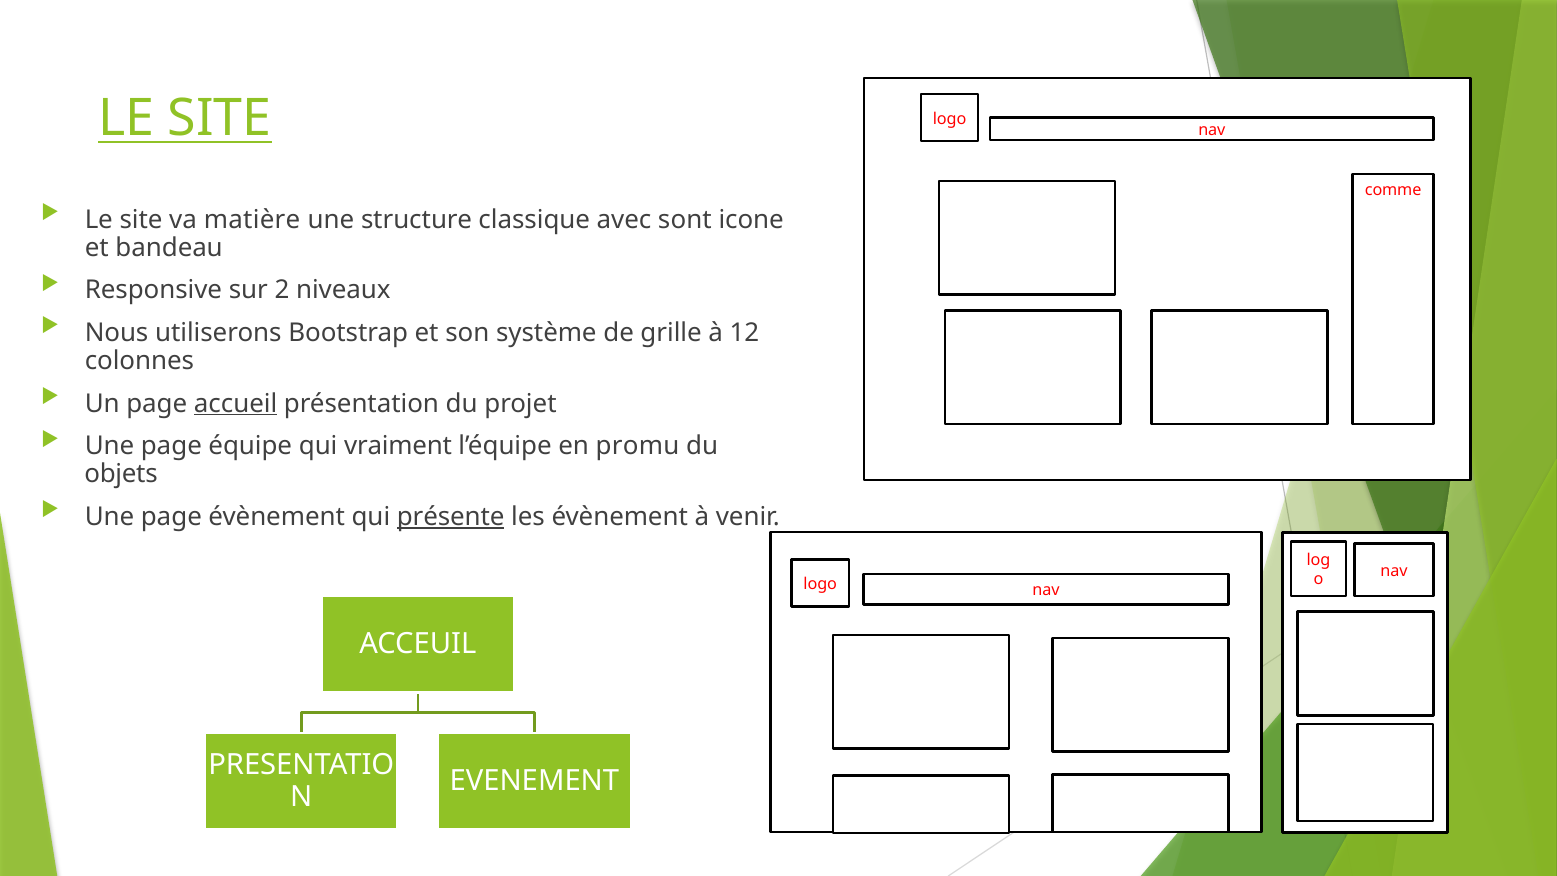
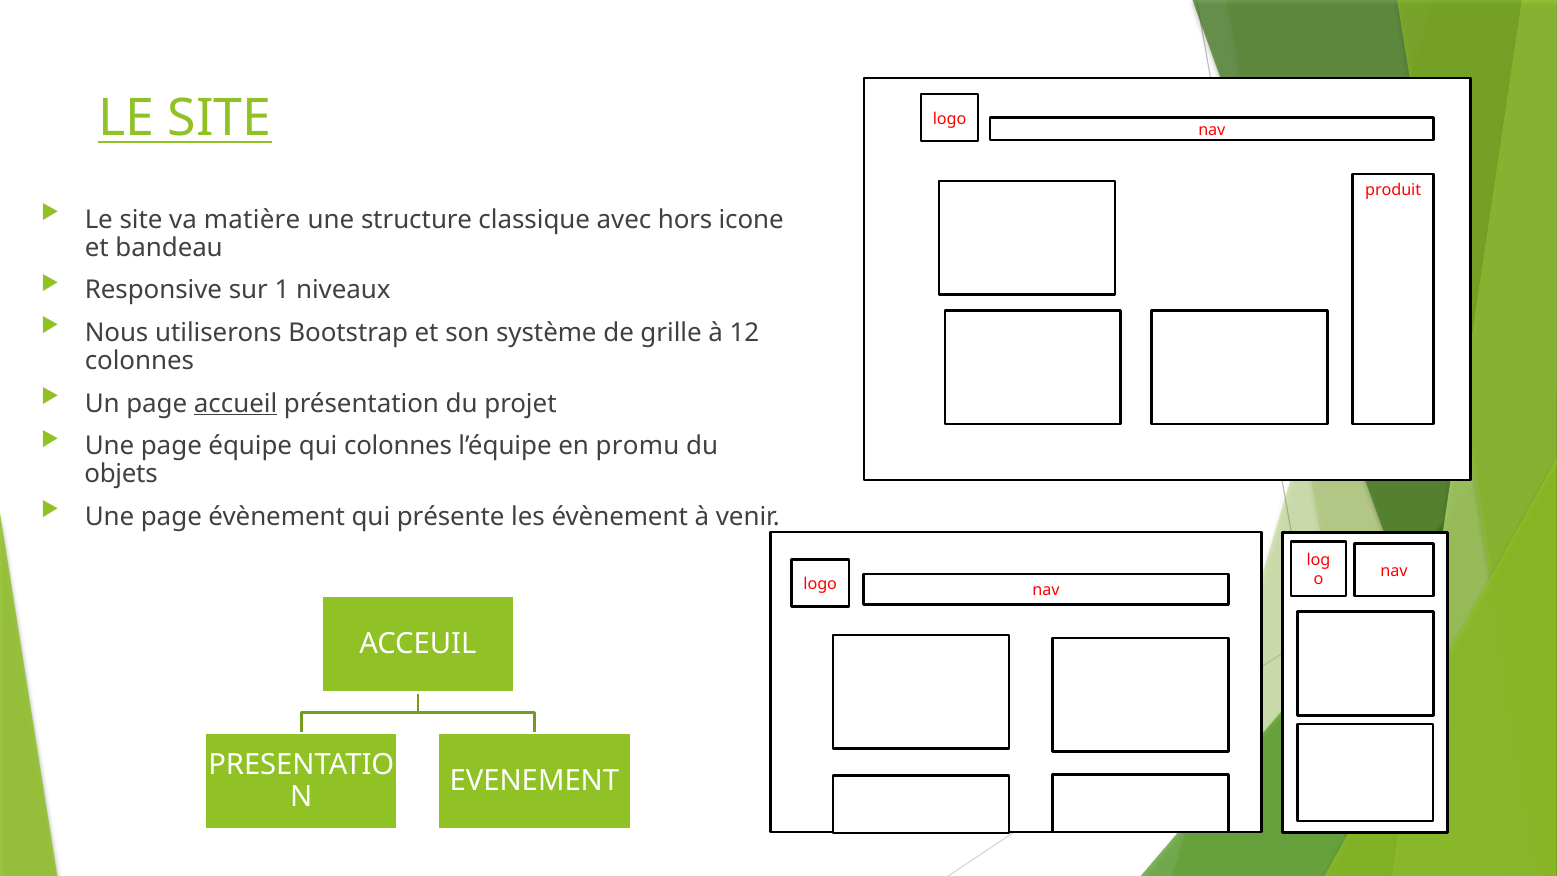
comme: comme -> produit (1393, 190)
sont: sont -> hors (685, 220)
2: 2 -> 1 (282, 290)
qui vraiment: vraiment -> colonnes (398, 446)
présente underline: present -> none (451, 517)
